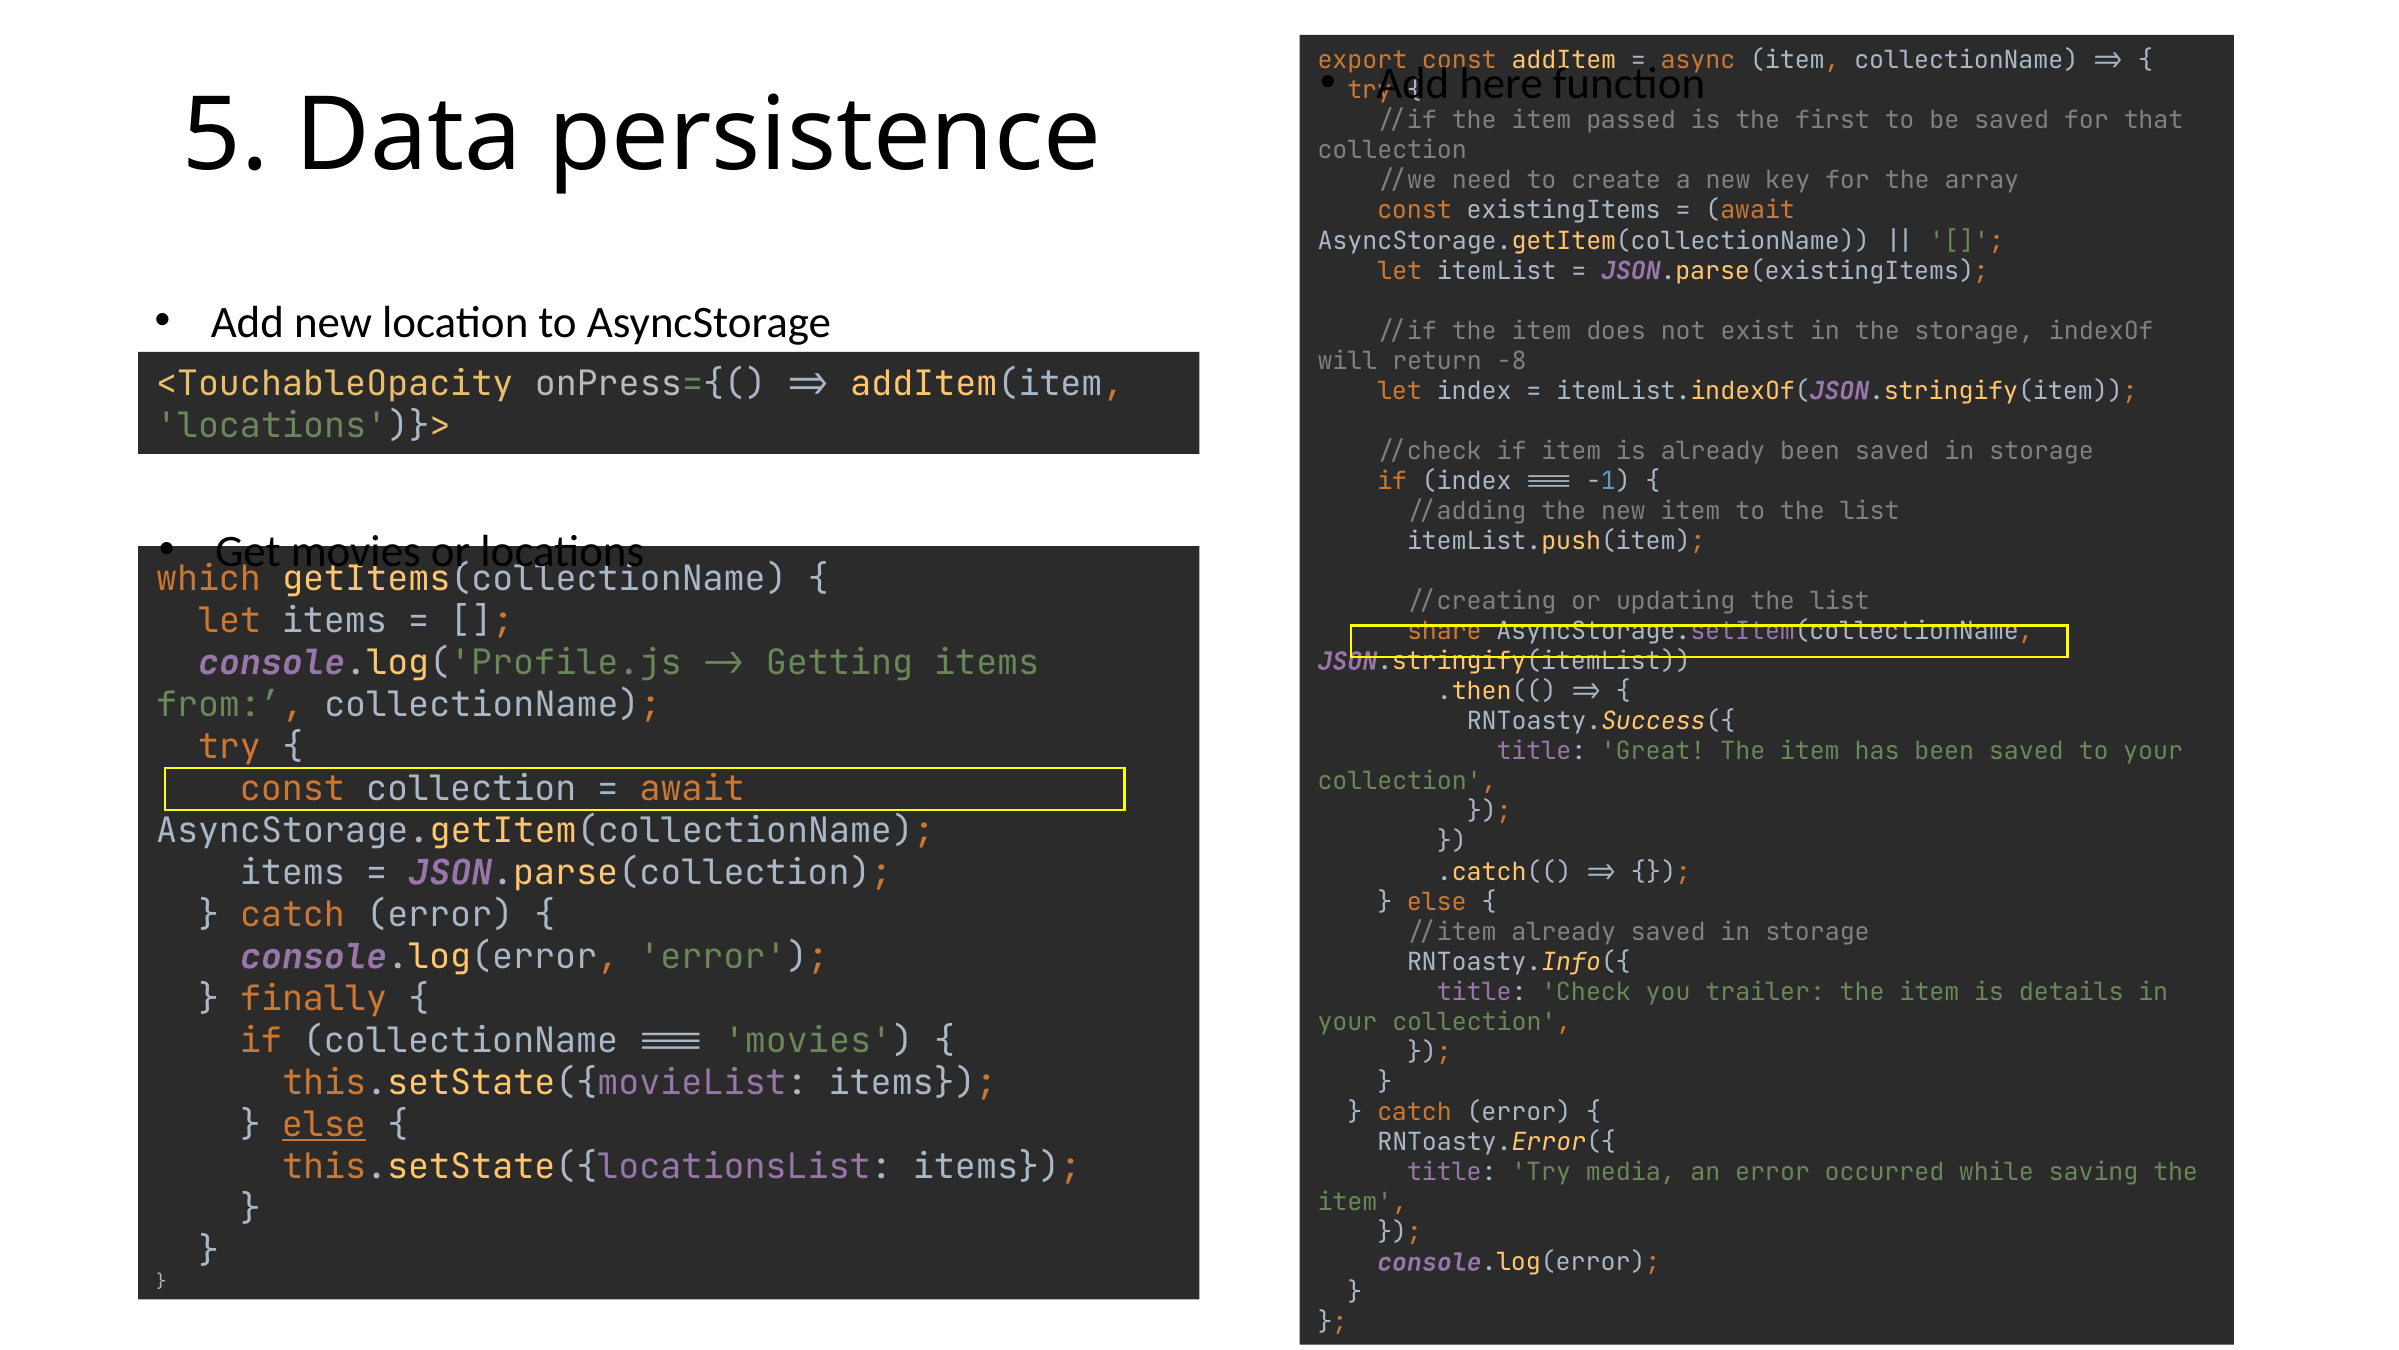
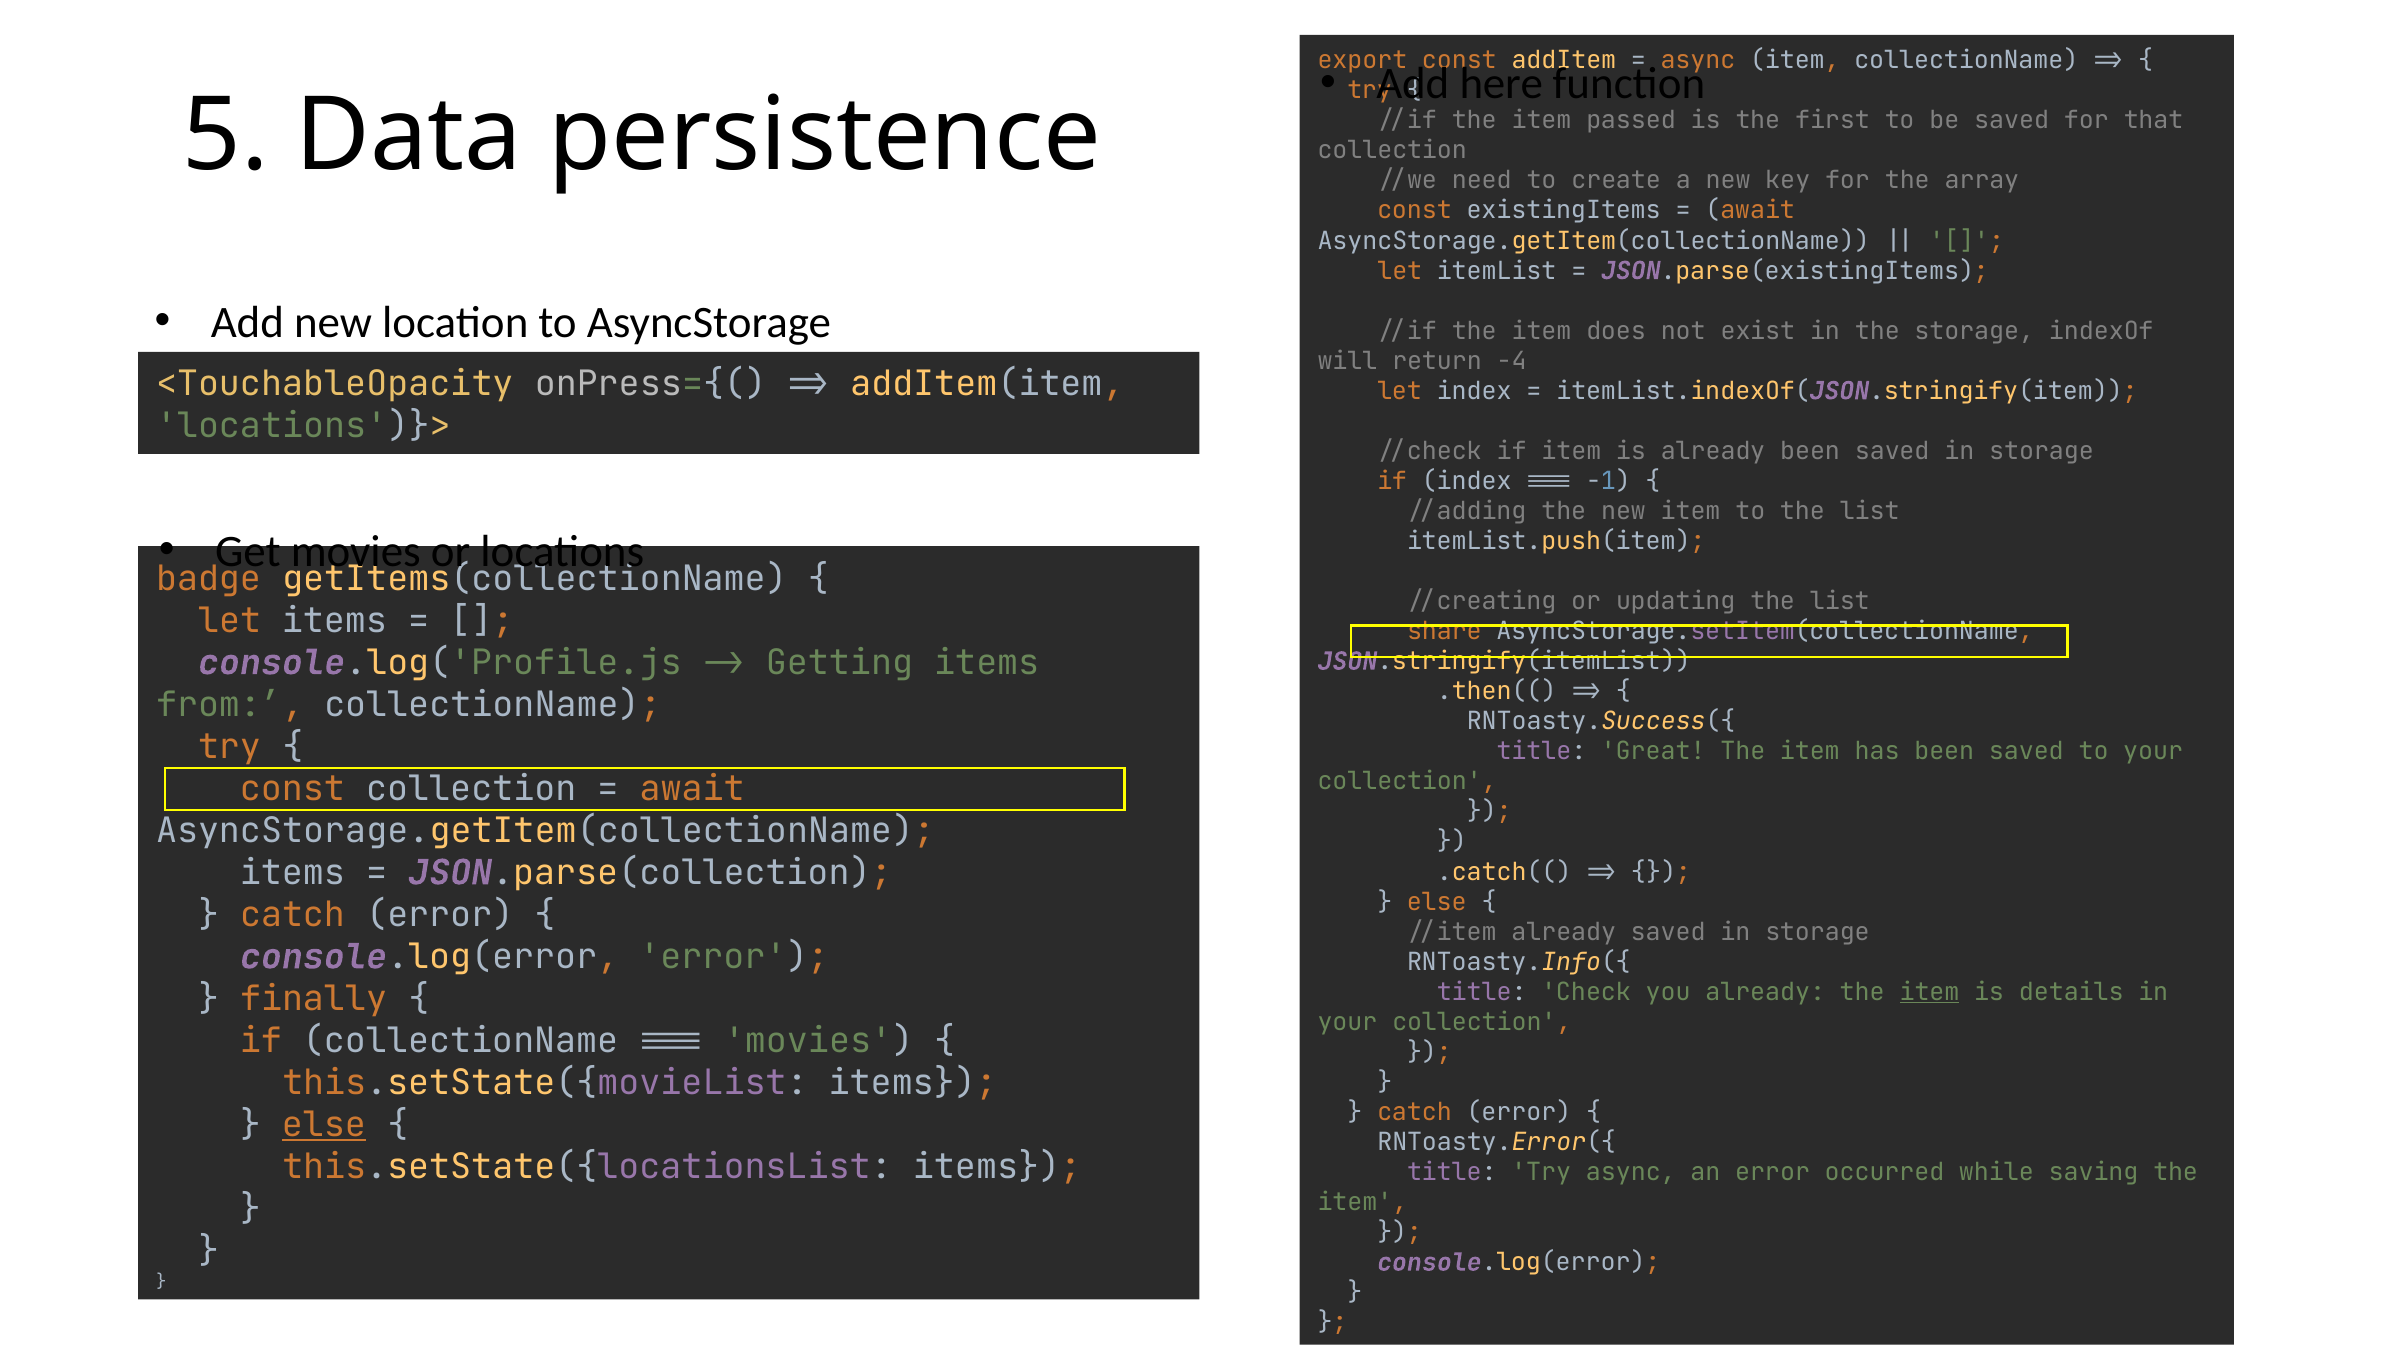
-8: -8 -> -4 (1512, 361)
which: which -> badge (208, 578)
you trailer: trailer -> already (1765, 992)
item underline: none -> present (1929, 992)
Try media: media -> async (1631, 1172)
